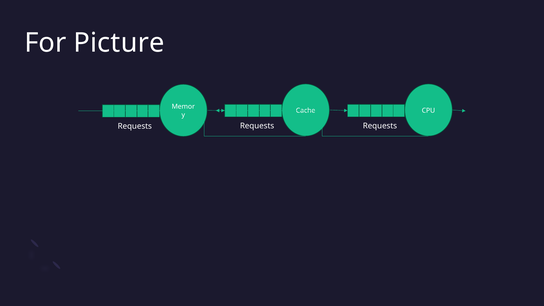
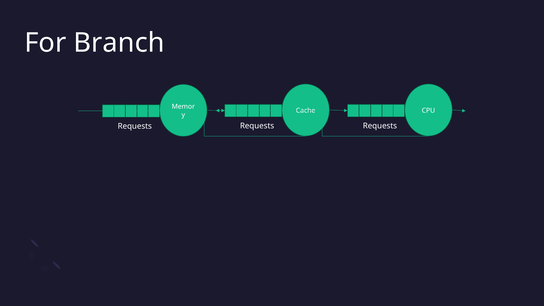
Picture: Picture -> Branch (119, 43)
